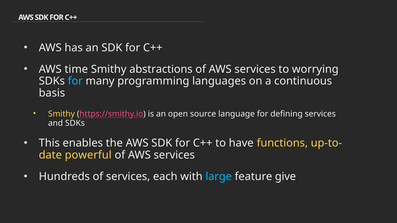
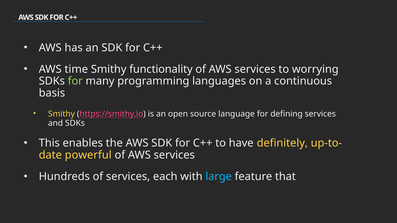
abstractions: abstractions -> functionality (161, 69)
for colour: light blue -> light green (75, 81)
functions: functions -> definitely (282, 143)
give: give -> that (285, 177)
